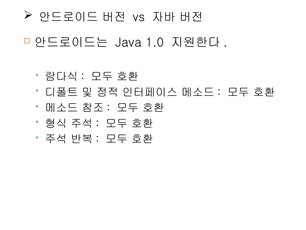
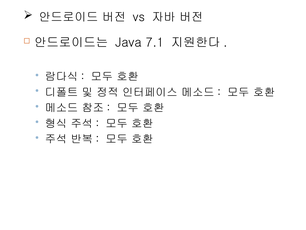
1.0: 1.0 -> 7.1 (155, 43)
